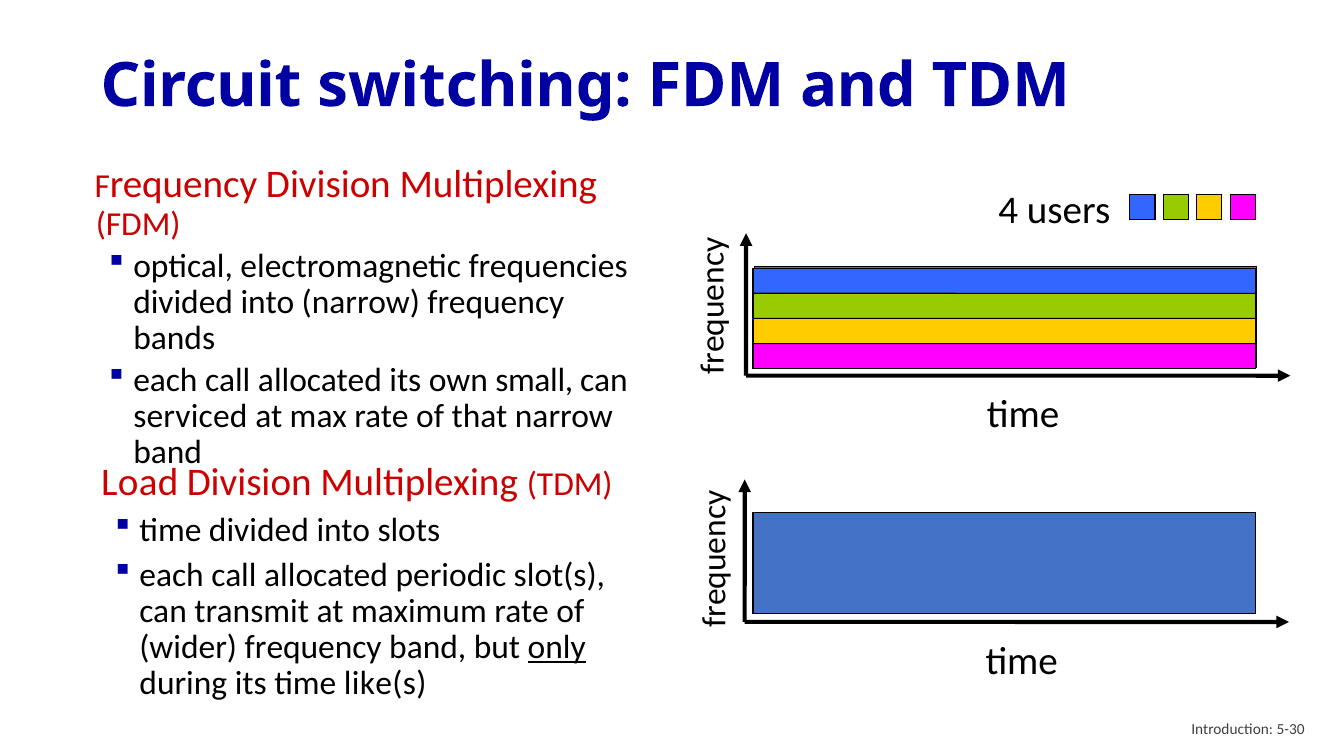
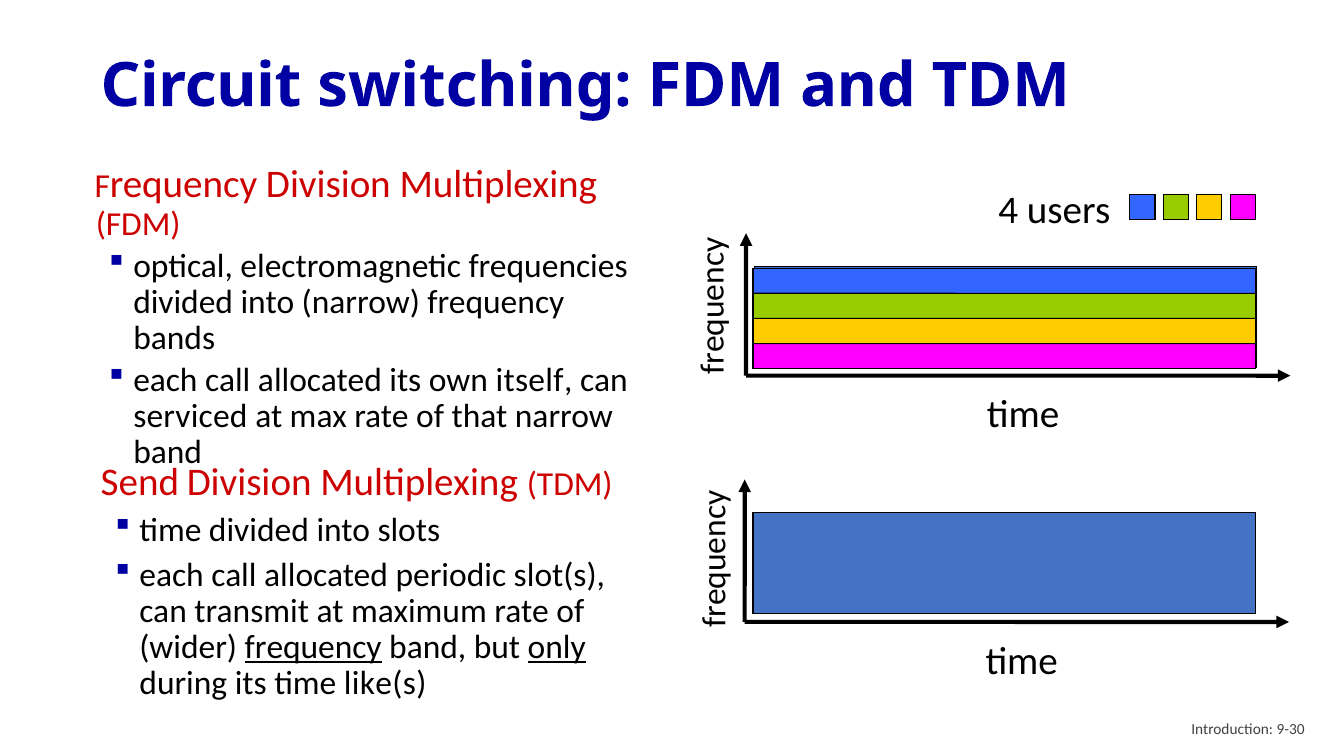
small: small -> itself (534, 380)
Load: Load -> Send (140, 483)
frequency underline: none -> present (313, 647)
5-30: 5-30 -> 9-30 (1291, 729)
